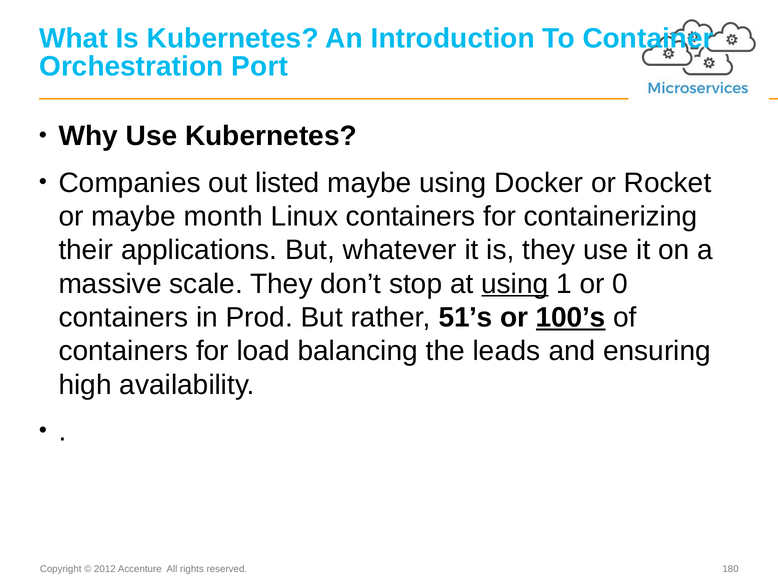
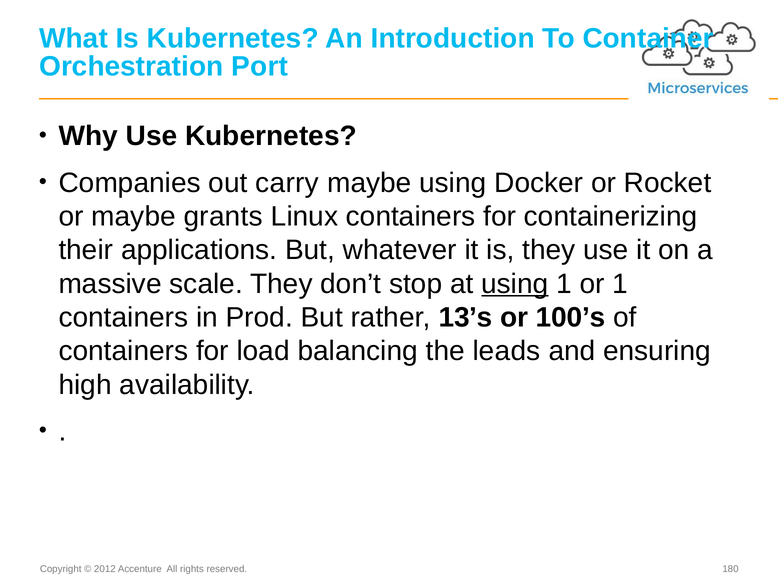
listed: listed -> carry (287, 183)
month: month -> grants (223, 217)
or 0: 0 -> 1 (620, 284)
51’s: 51’s -> 13’s (466, 318)
100’s underline: present -> none (571, 318)
